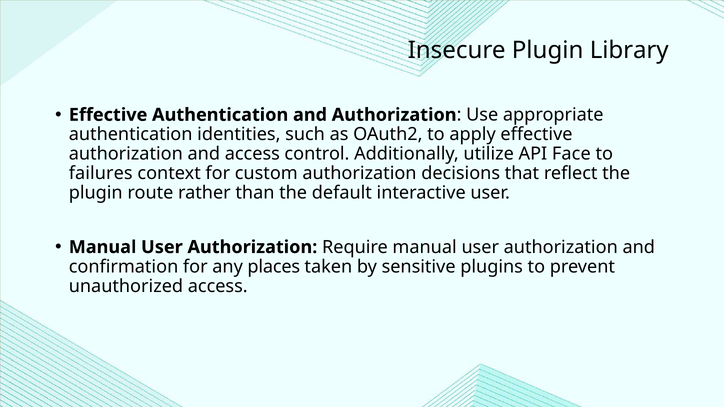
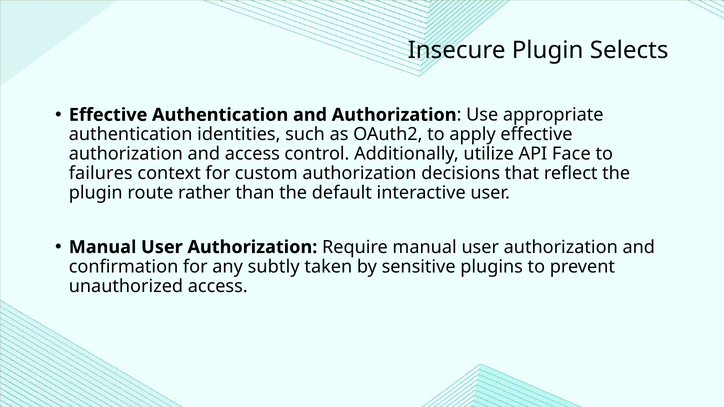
Library: Library -> Selects (629, 50)
places: places -> subtly (274, 267)
